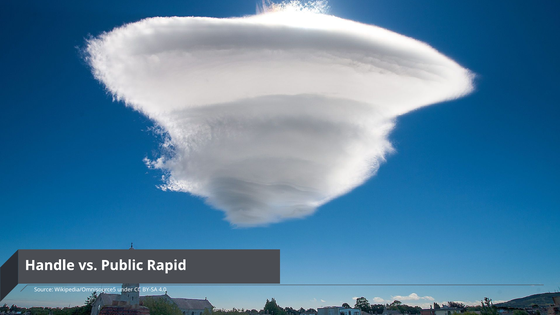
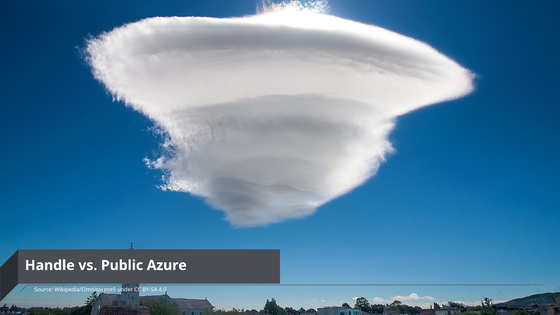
Rapid: Rapid -> Azure (167, 265)
